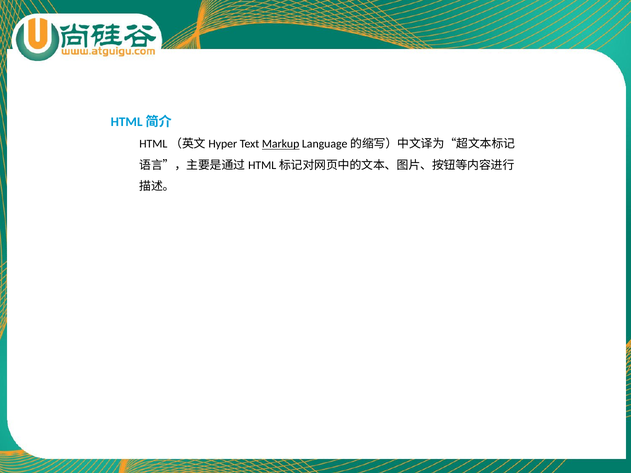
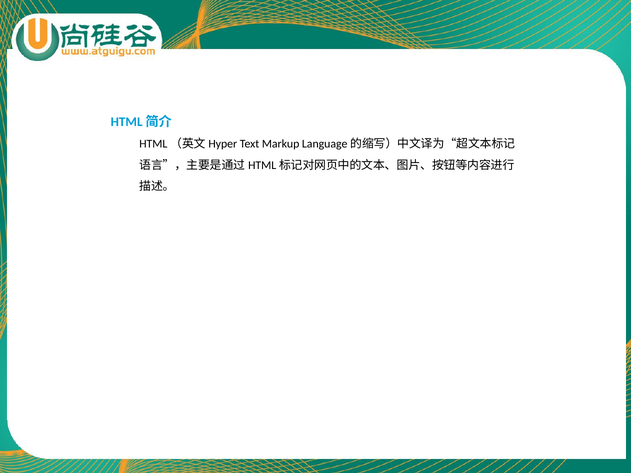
Markup underline: present -> none (281, 144)
